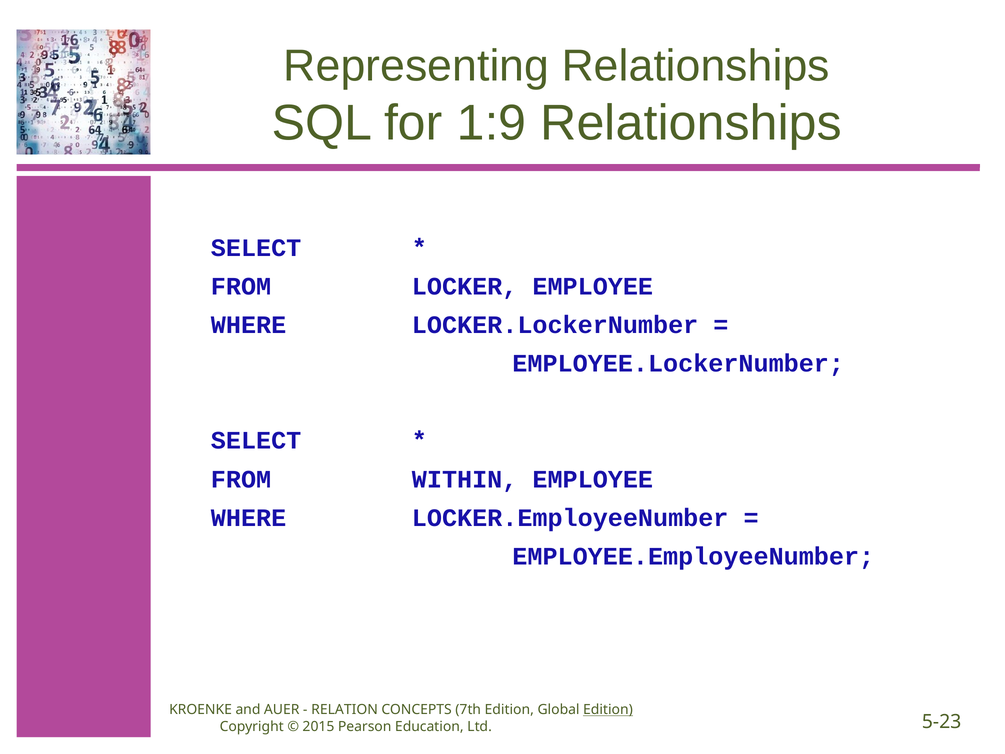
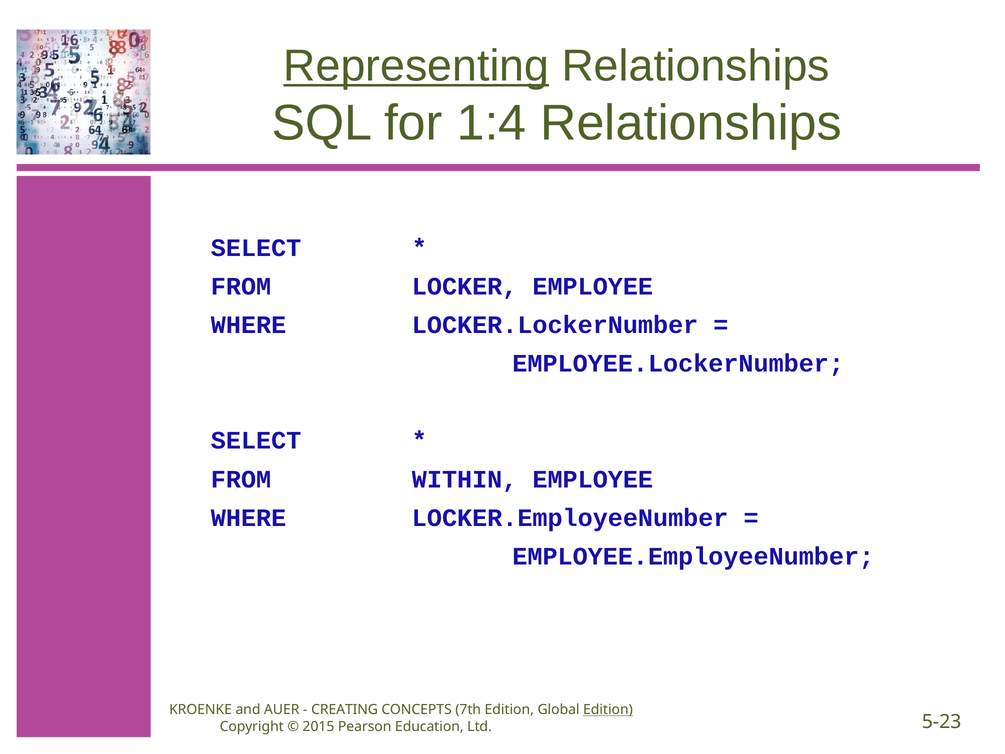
Representing underline: none -> present (416, 66)
1:9: 1:9 -> 1:4 (491, 123)
RELATION: RELATION -> CREATING (345, 709)
